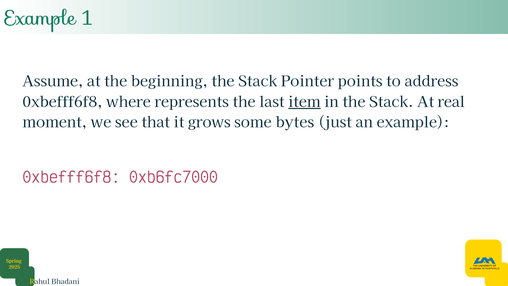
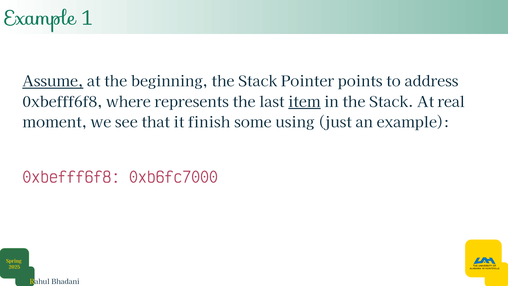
Assume underline: none -> present (53, 82)
grows: grows -> finish (209, 123)
bytes: bytes -> using (295, 123)
